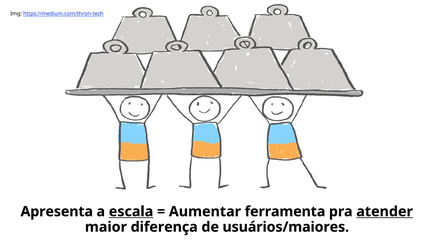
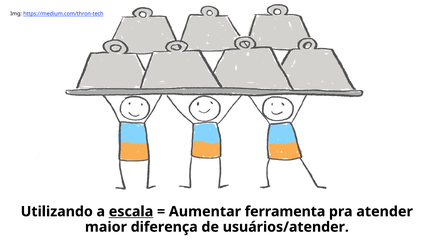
Apresenta: Apresenta -> Utilizando (57, 212)
atender underline: present -> none (385, 212)
usuários/maiores: usuários/maiores -> usuários/atender (286, 227)
